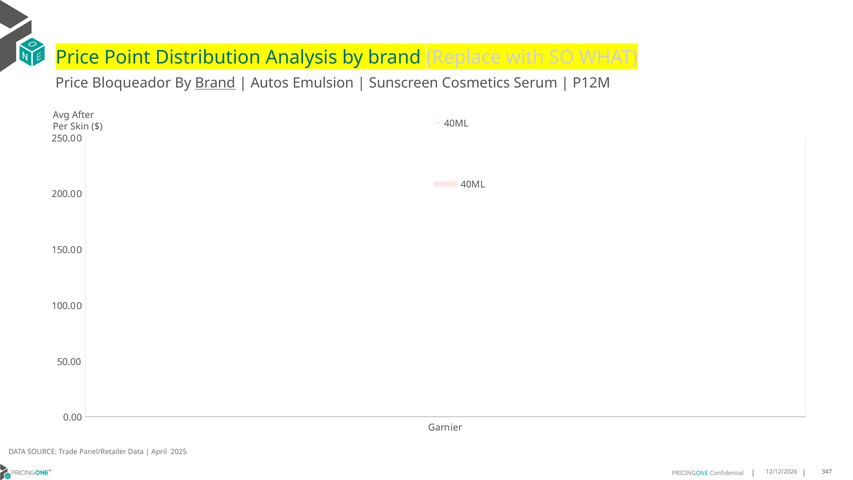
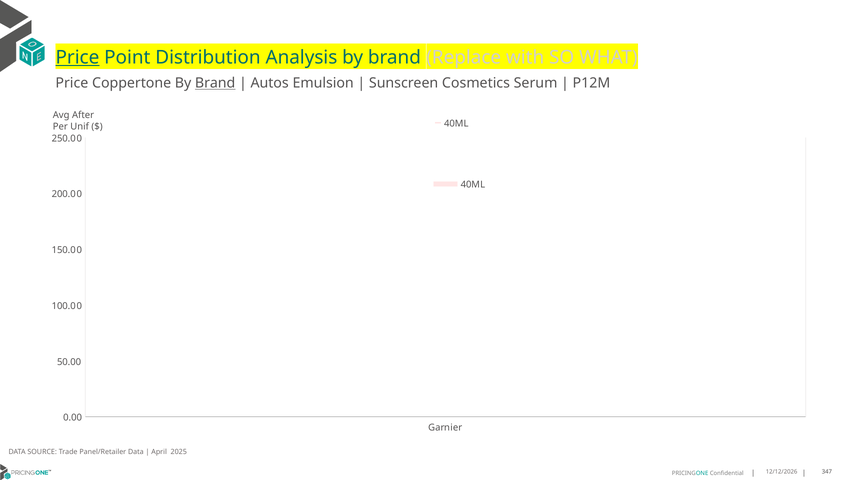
Price underline: none -> present (77, 57)
Bloqueador: Bloqueador -> Coppertone (132, 83)
Skin: Skin -> Unif (80, 127)
